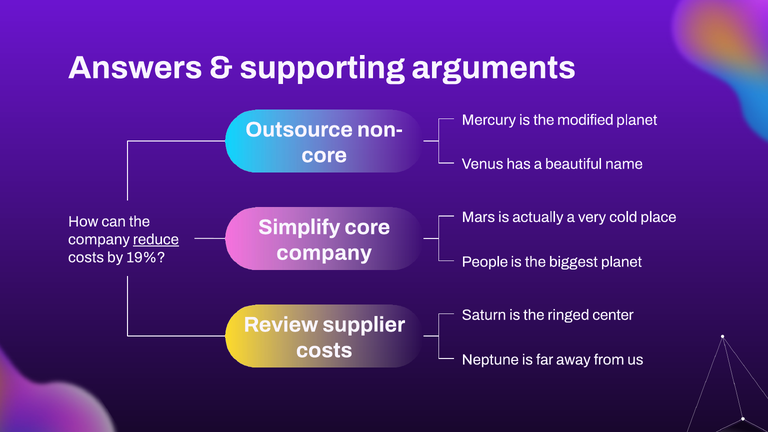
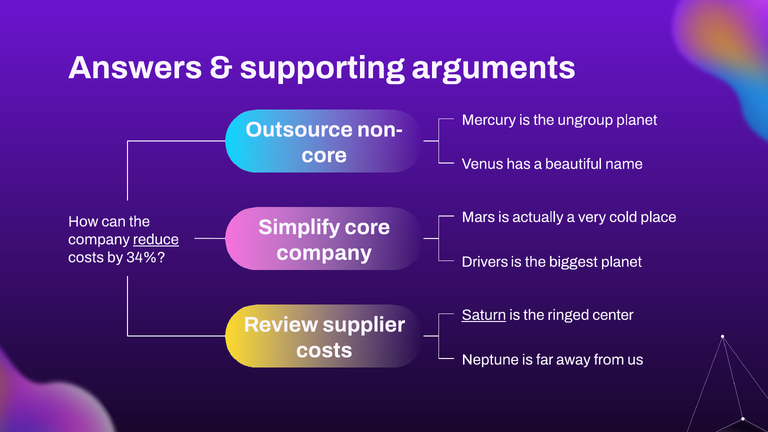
modified: modified -> ungroup (585, 120)
19%: 19% -> 34% (146, 257)
People: People -> Drivers (485, 262)
Saturn underline: none -> present (484, 315)
